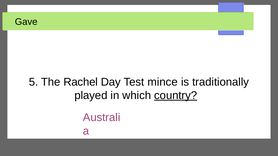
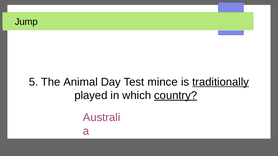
Gave: Gave -> Jump (26, 22)
Rachel: Rachel -> Animal (81, 82)
traditionally underline: none -> present (221, 82)
